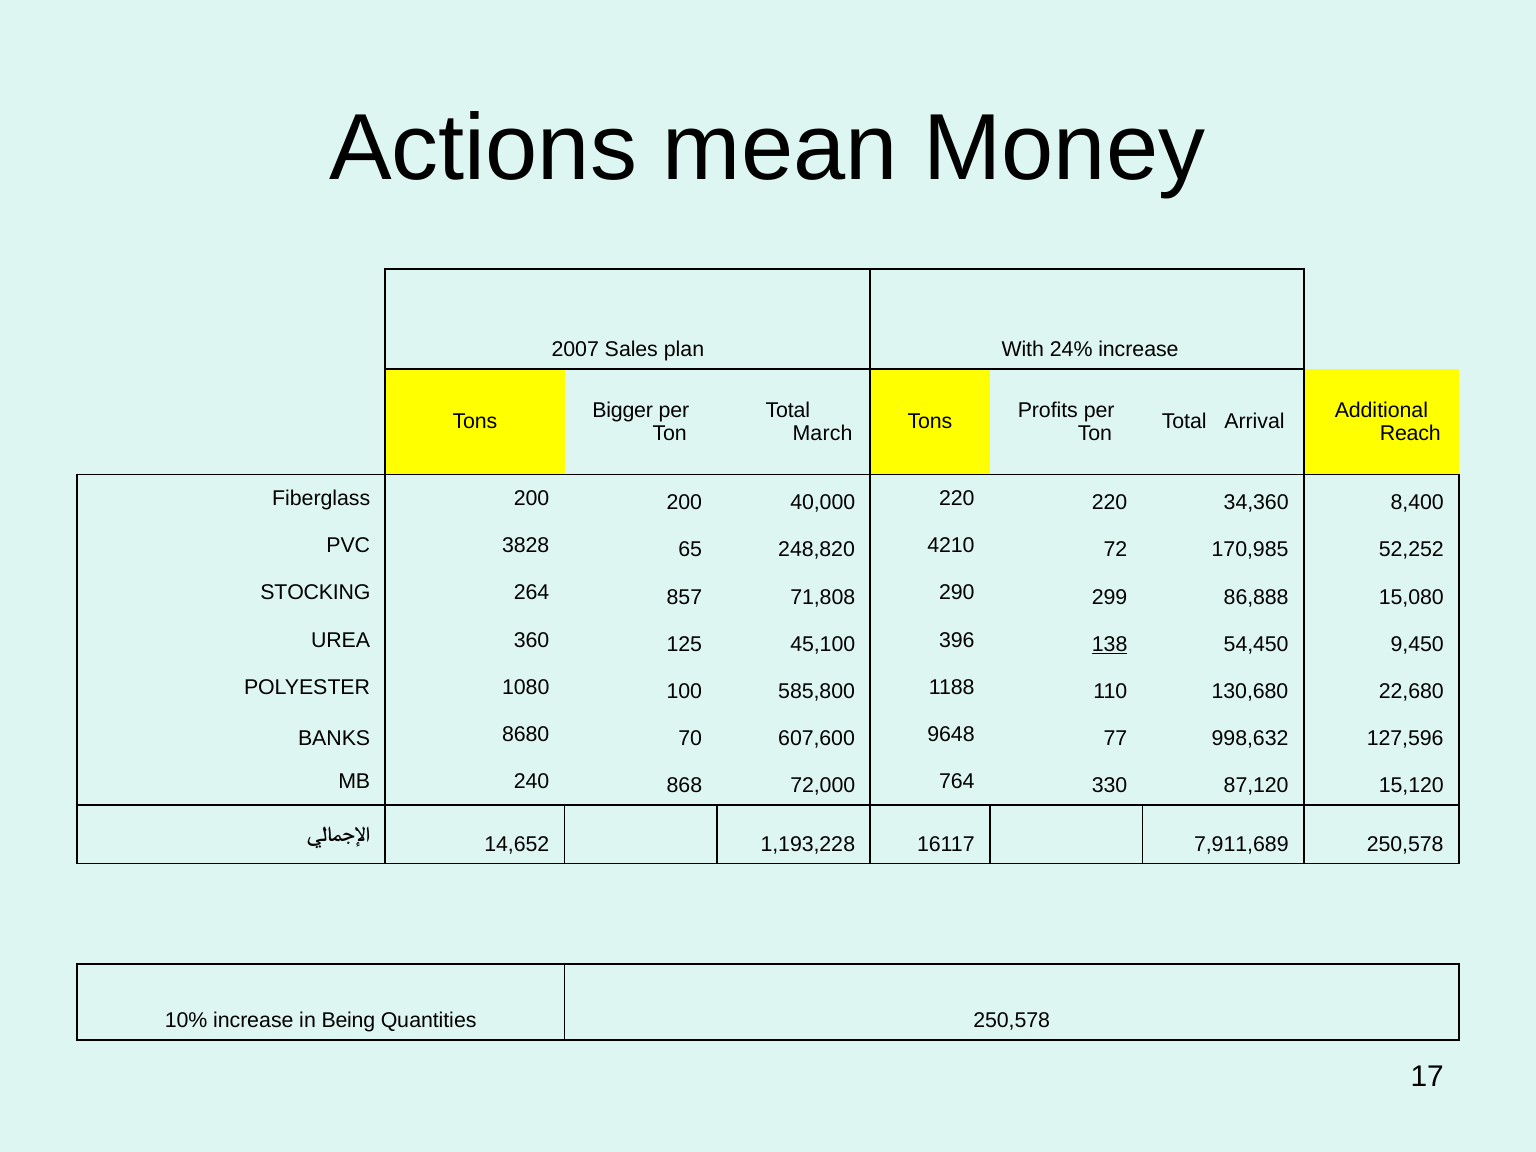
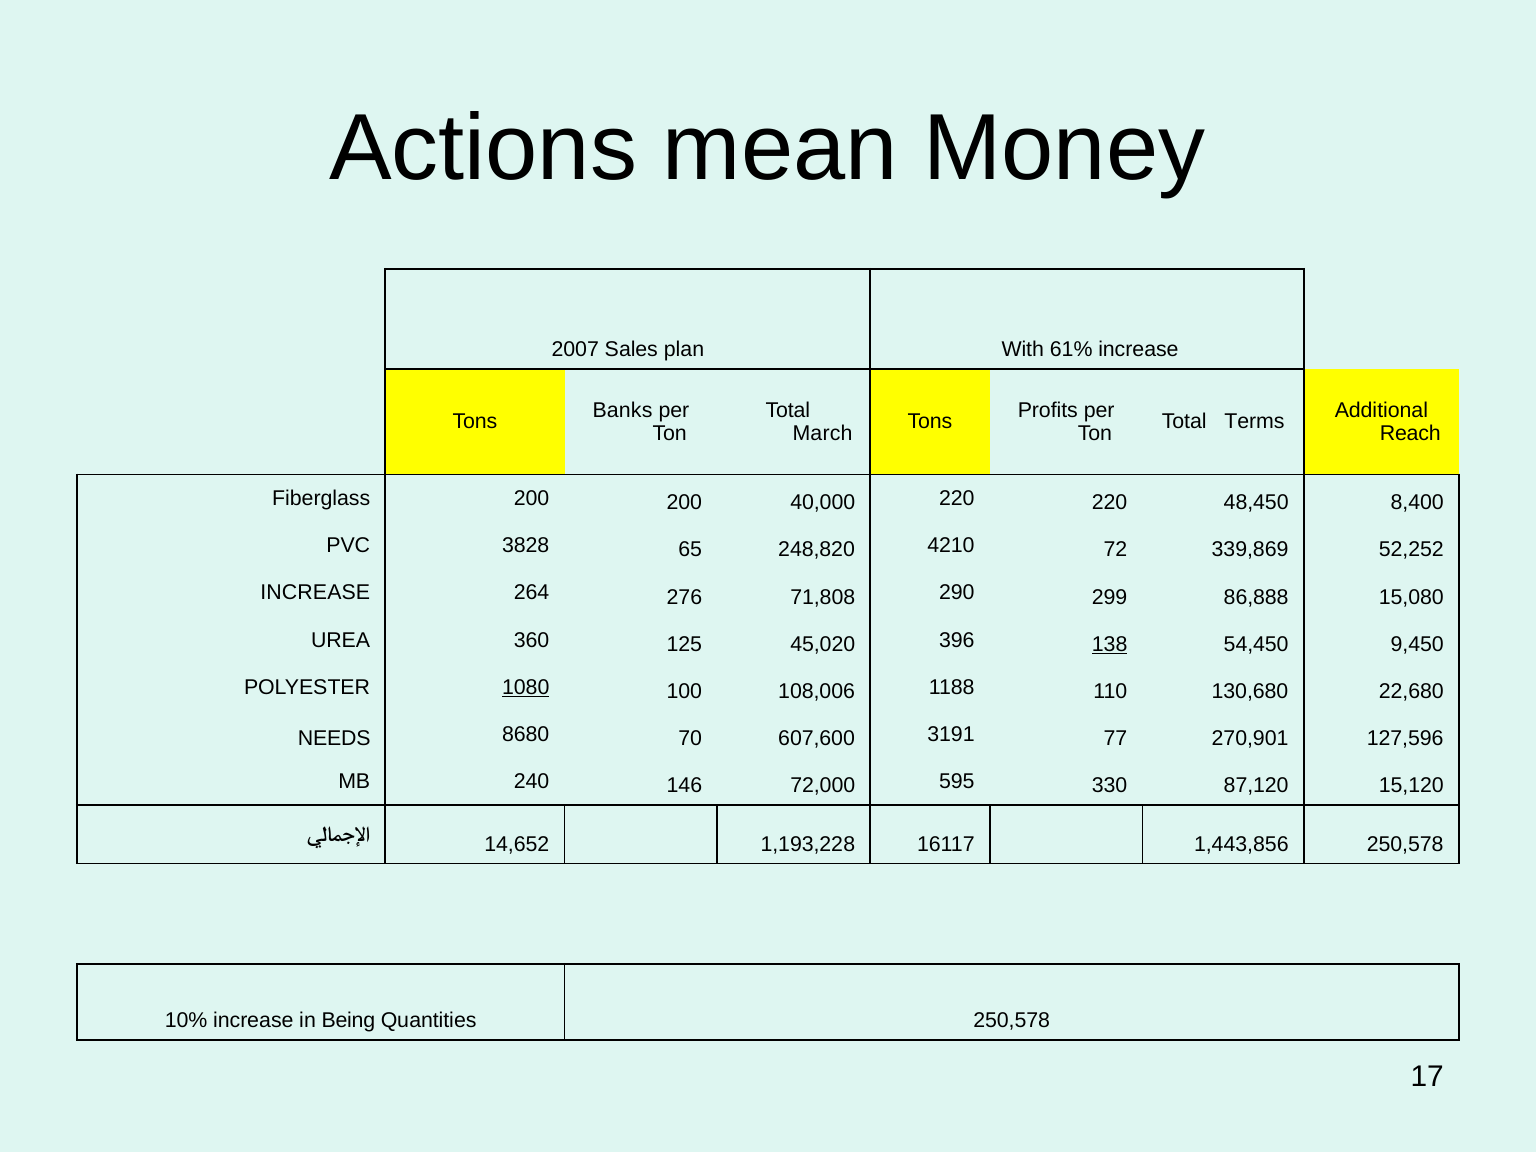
24%: 24% -> 61% (1071, 349)
Bigger: Bigger -> Banks (622, 410)
Arrival: Arrival -> Terms (1254, 422)
34,360: 34,360 -> 48,450 (1256, 502)
170,985: 170,985 -> 339,869 (1250, 550)
STOCKING: STOCKING -> INCREASE (315, 593)
857: 857 -> 276 (684, 597)
45,100: 45,100 -> 45,020 (823, 644)
1080 underline: none -> present (526, 687)
585,800: 585,800 -> 108,006 (817, 691)
BANKS: BANKS -> NEEDS (334, 739)
9648: 9648 -> 3191 (951, 735)
998,632: 998,632 -> 270,901 (1250, 739)
868: 868 -> 146 (684, 786)
764: 764 -> 595 (957, 782)
7,911,689: 7,911,689 -> 1,443,856 (1241, 844)
